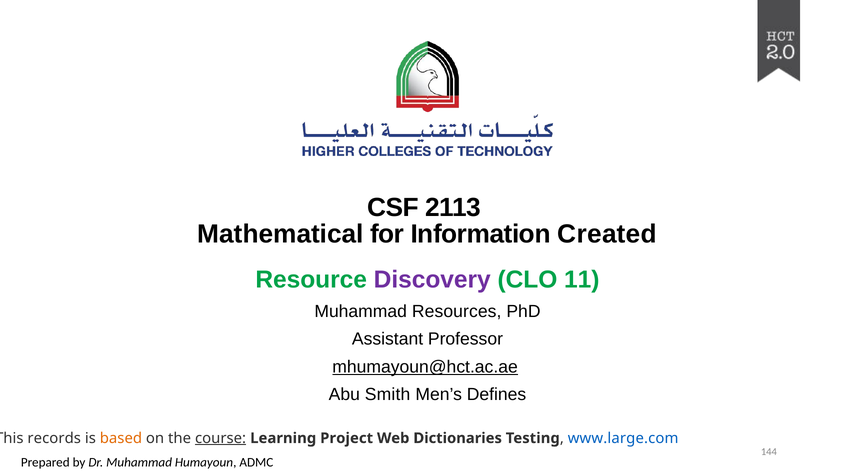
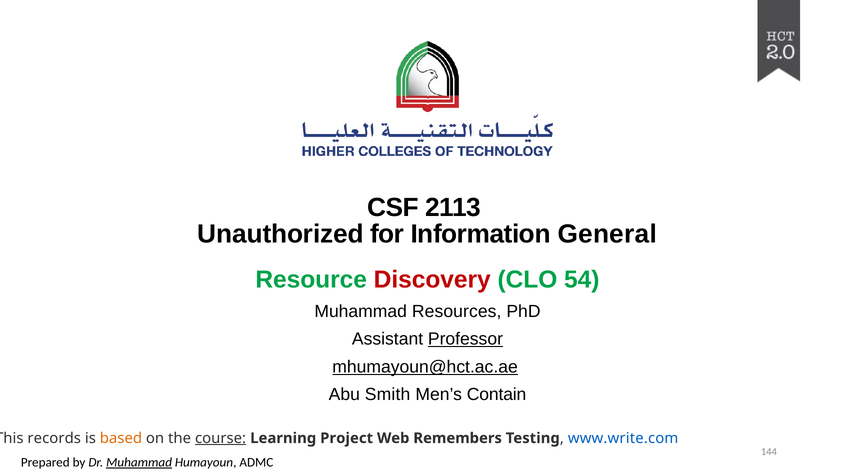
Mathematical: Mathematical -> Unauthorized (281, 234)
Created: Created -> General (607, 234)
Discovery colour: purple -> red (432, 280)
11: 11 -> 54 (582, 280)
Professor underline: none -> present (465, 339)
Defines: Defines -> Contain (497, 394)
Dictionaries: Dictionaries -> Remembers (458, 438)
www.large.com: www.large.com -> www.write.com (623, 438)
Muhammad underline: none -> present (139, 462)
